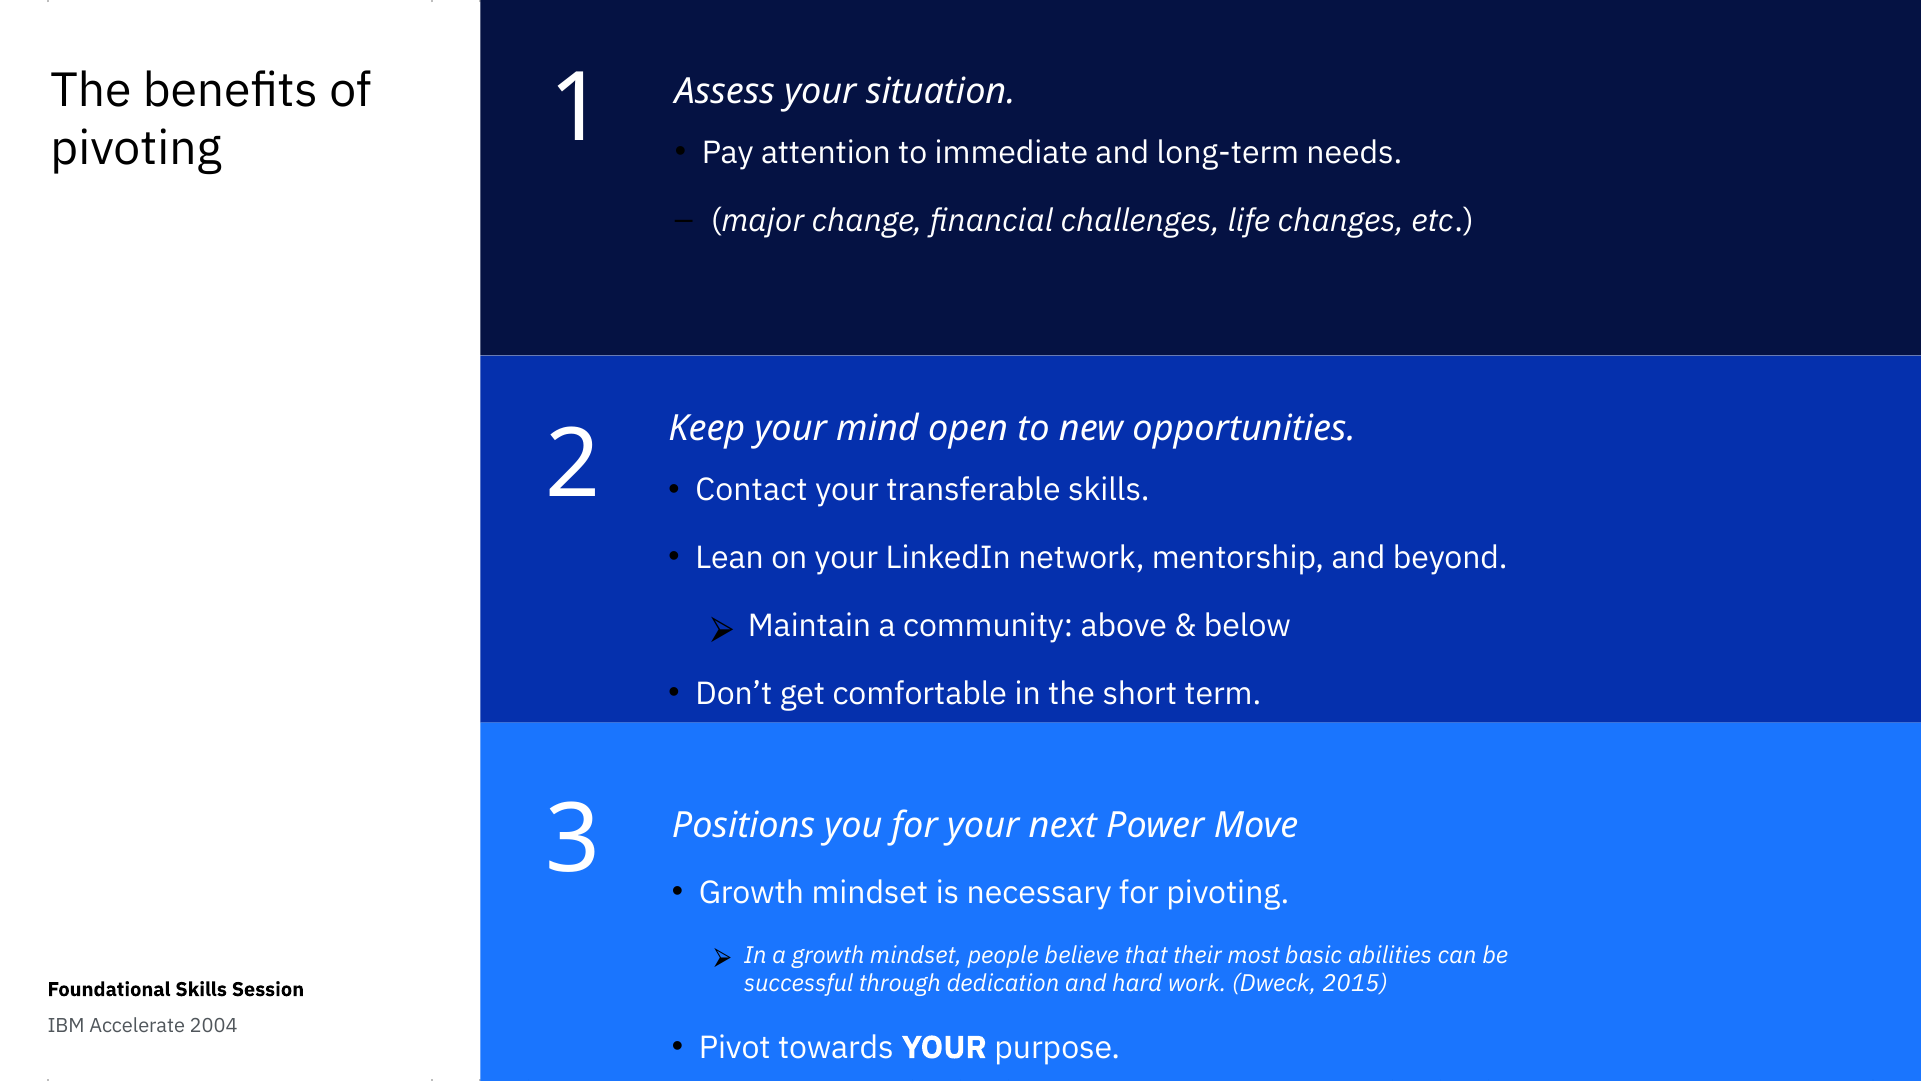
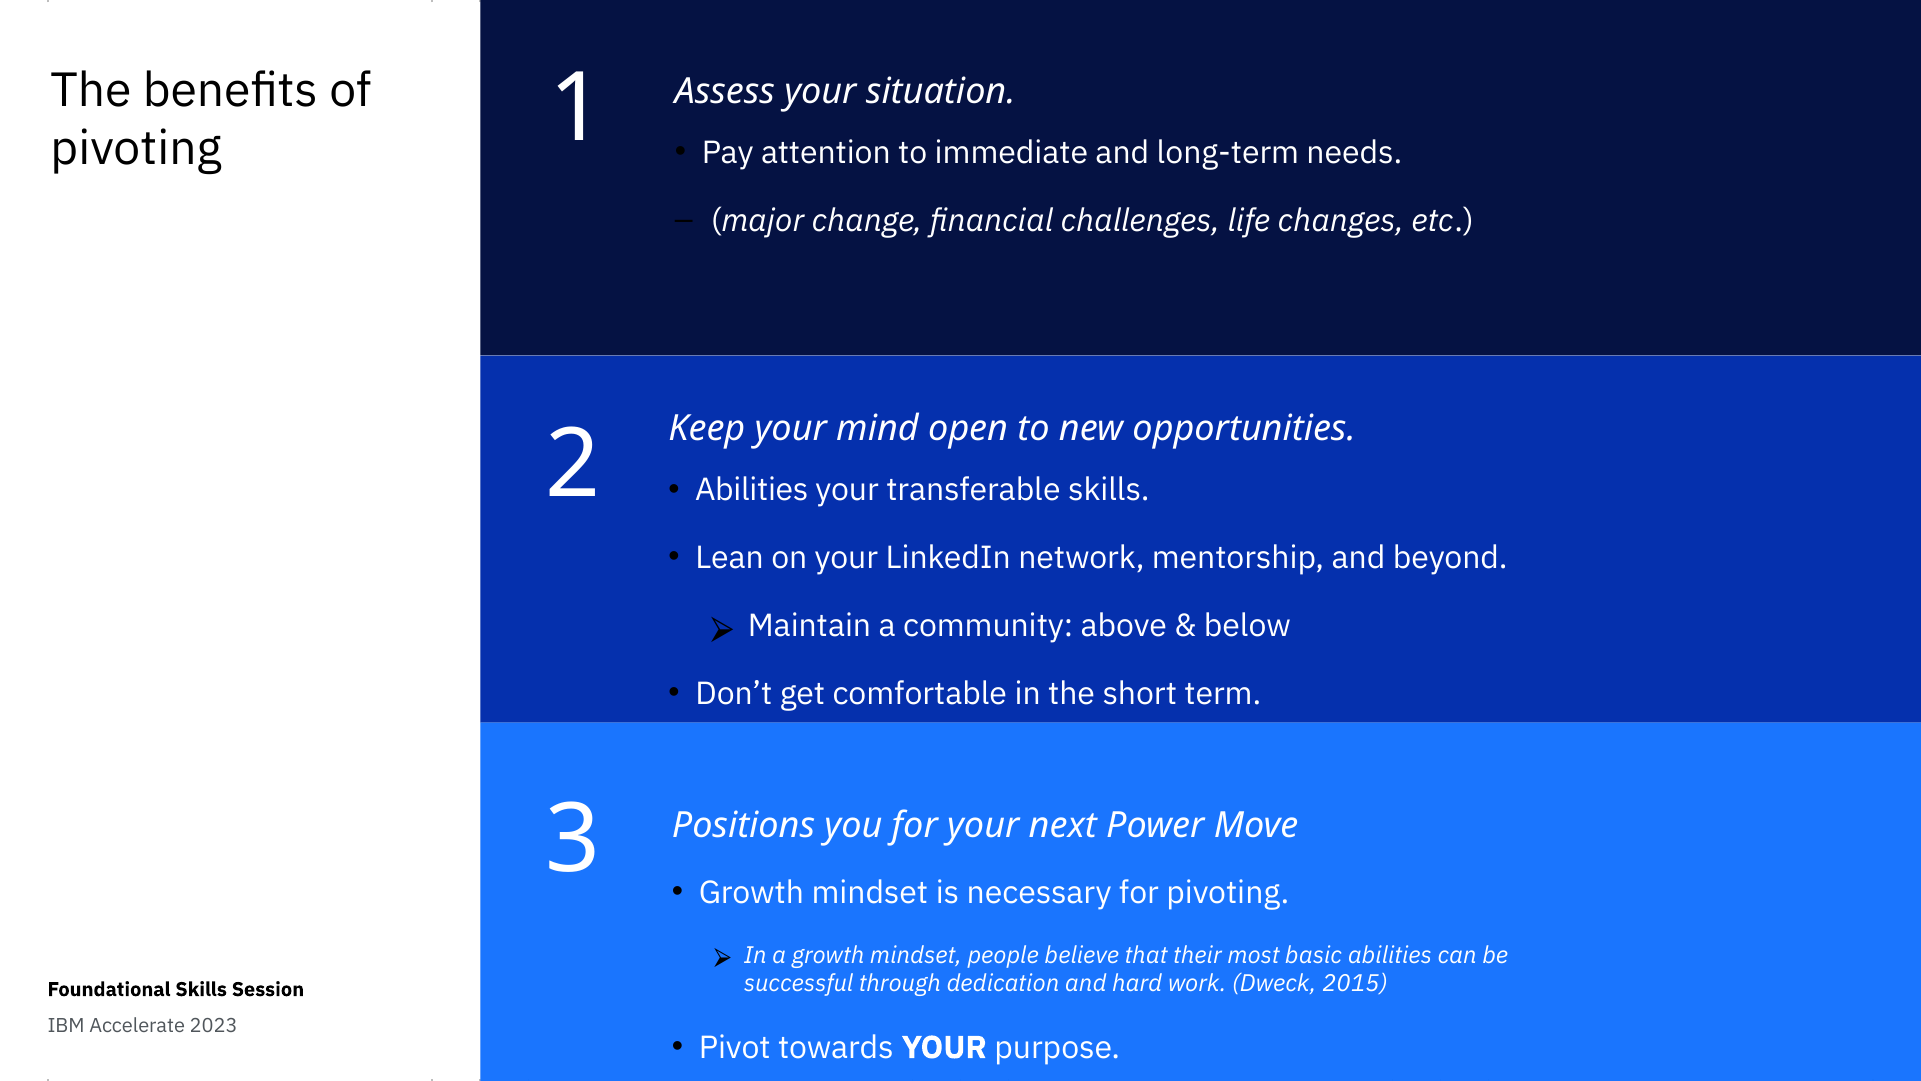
Contact: Contact -> Abilities (752, 490)
2004: 2004 -> 2023 (214, 1025)
